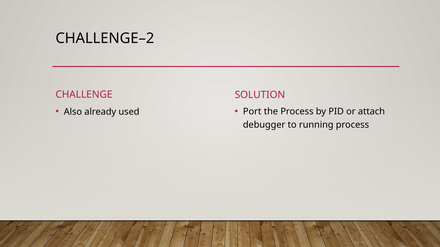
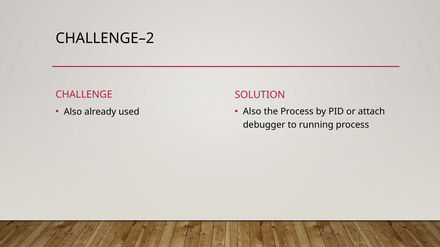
Port: Port -> Also (252, 112)
